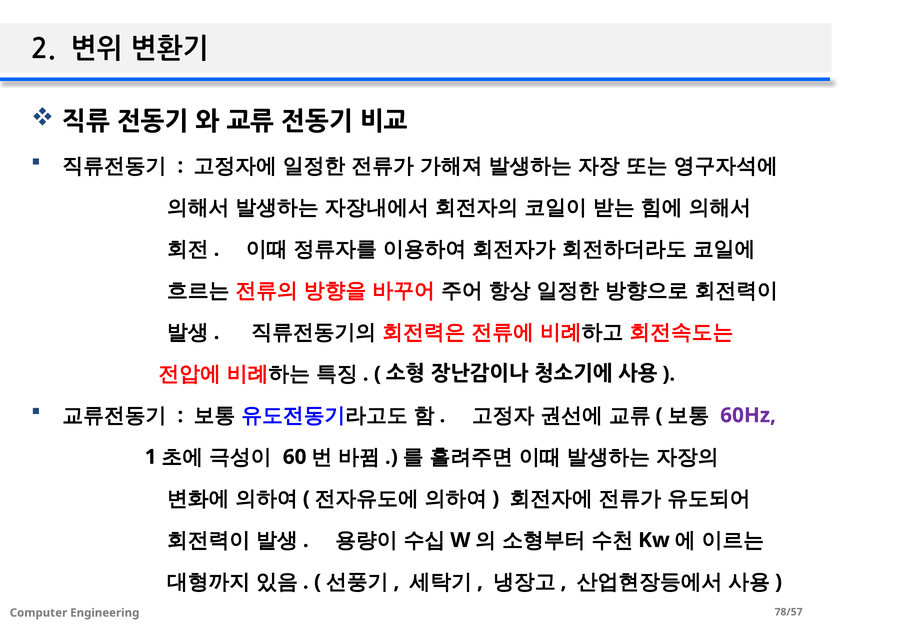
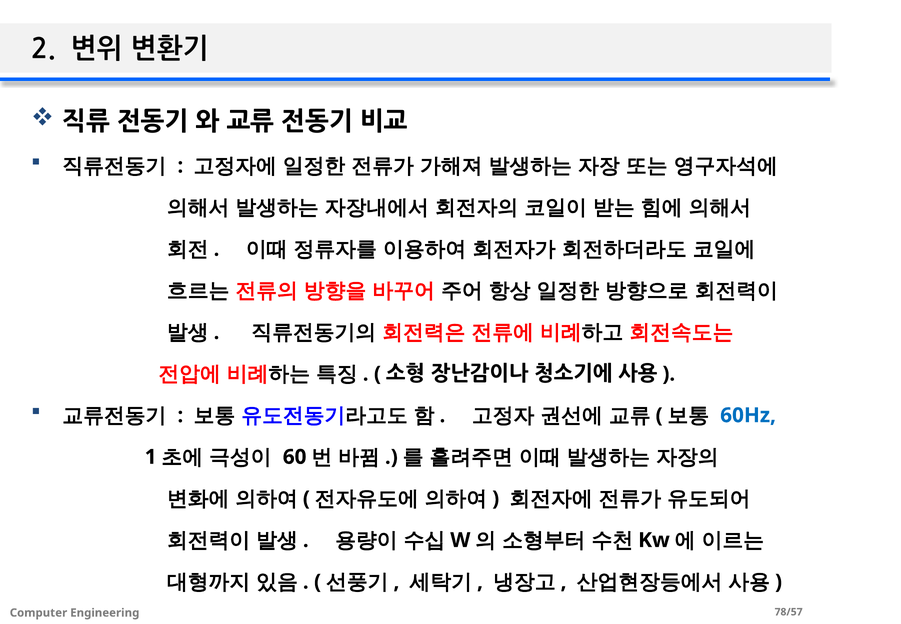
60Hz colour: purple -> blue (748, 415)
